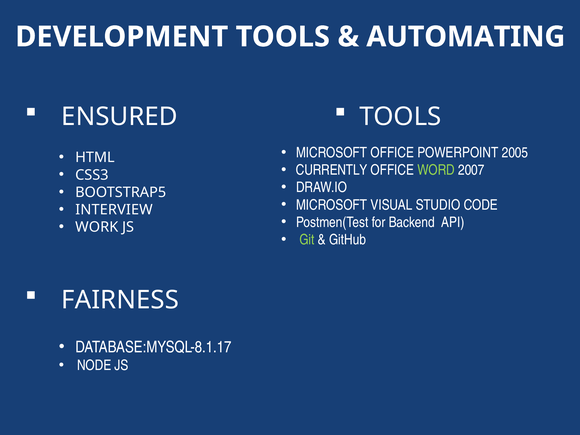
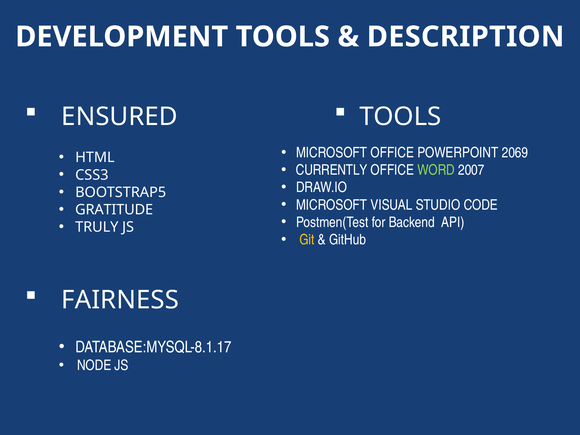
AUTOMATING: AUTOMATING -> DESCRIPTION (466, 37)
2005: 2005 -> 2069 (515, 153)
INTERVIEW: INTERVIEW -> GRATITUDE (114, 210)
WORK: WORK -> TRULY (97, 227)
Git colour: light green -> yellow (307, 240)
